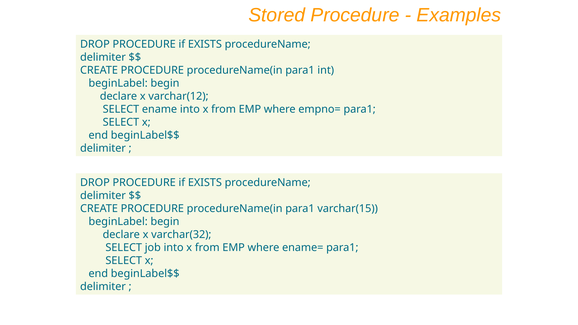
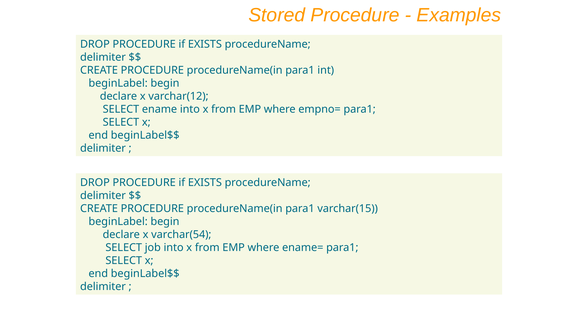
varchar(32: varchar(32 -> varchar(54 (181, 235)
